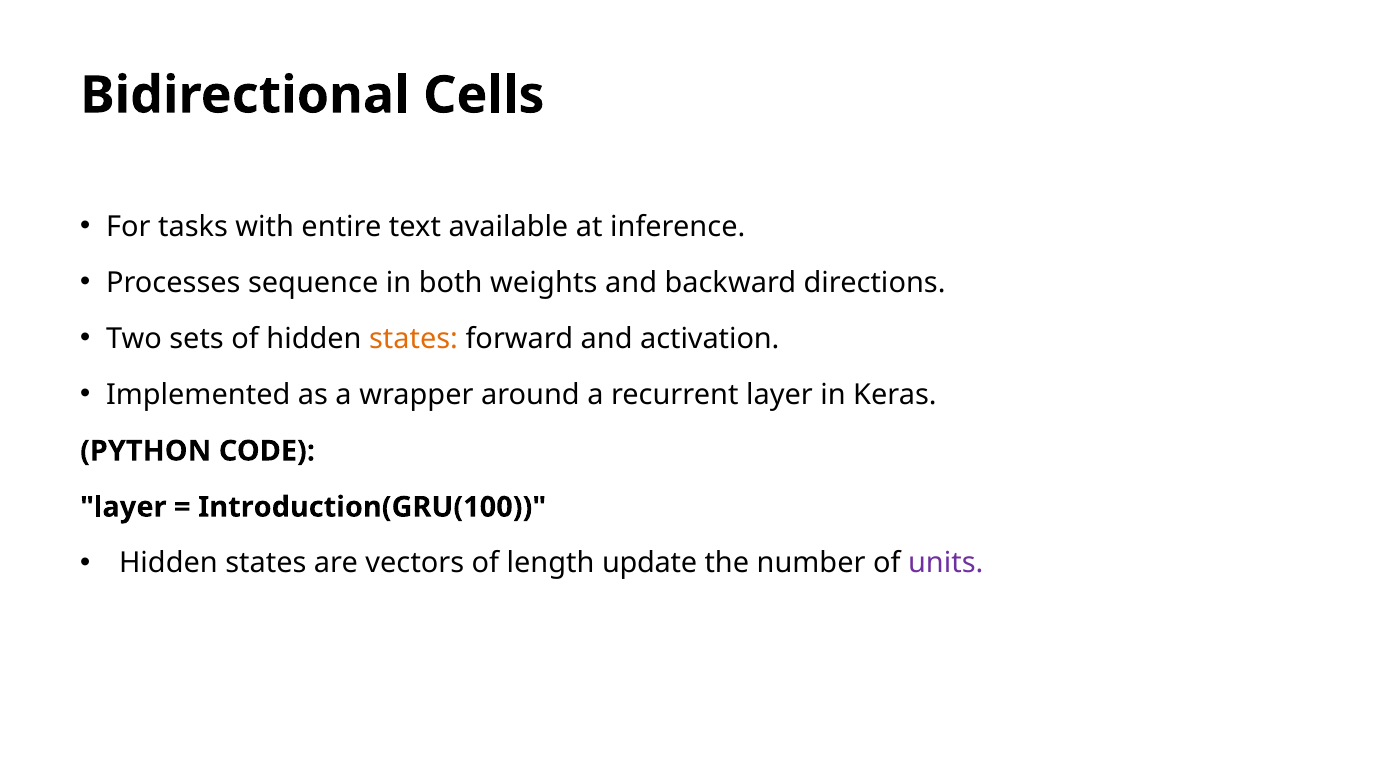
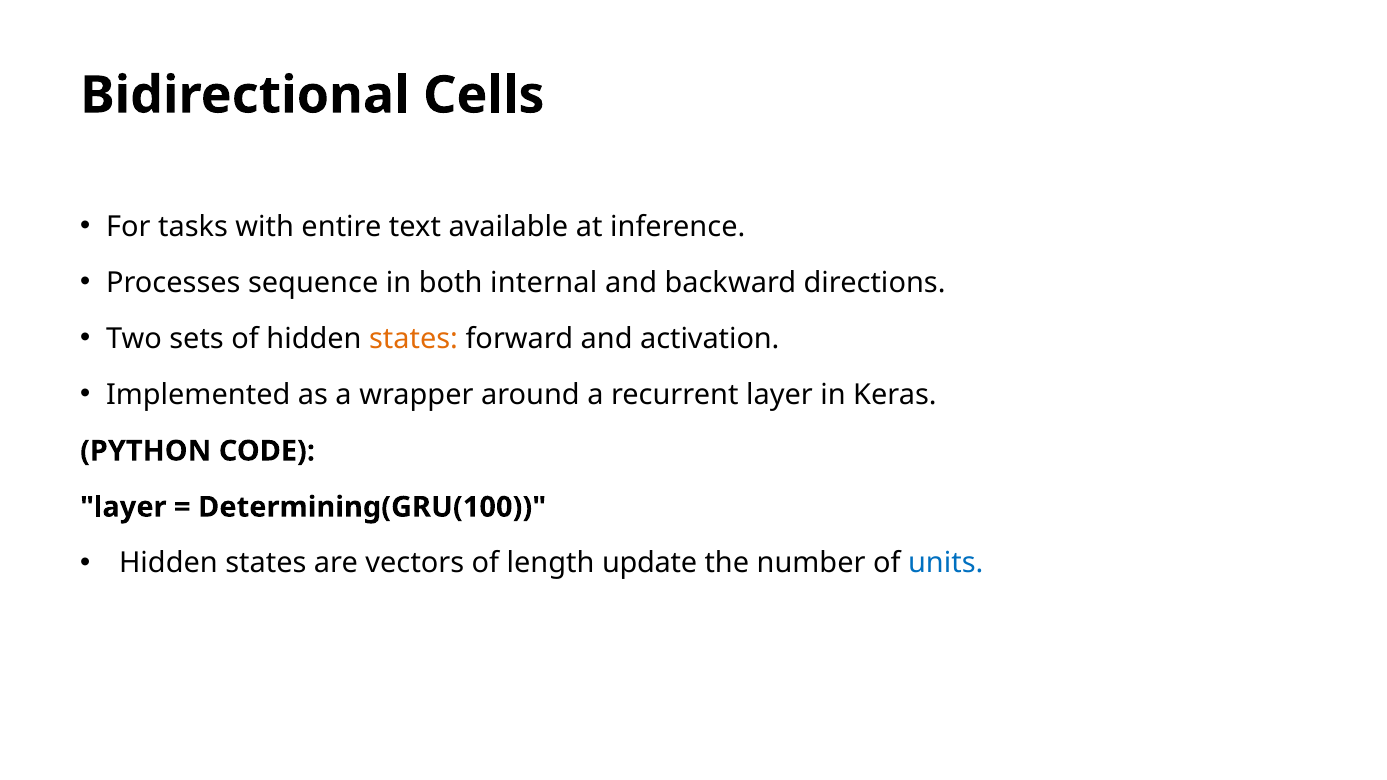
weights: weights -> internal (544, 283)
Introduction(GRU(100: Introduction(GRU(100 -> Determining(GRU(100 (372, 507)
units colour: purple -> blue (946, 563)
